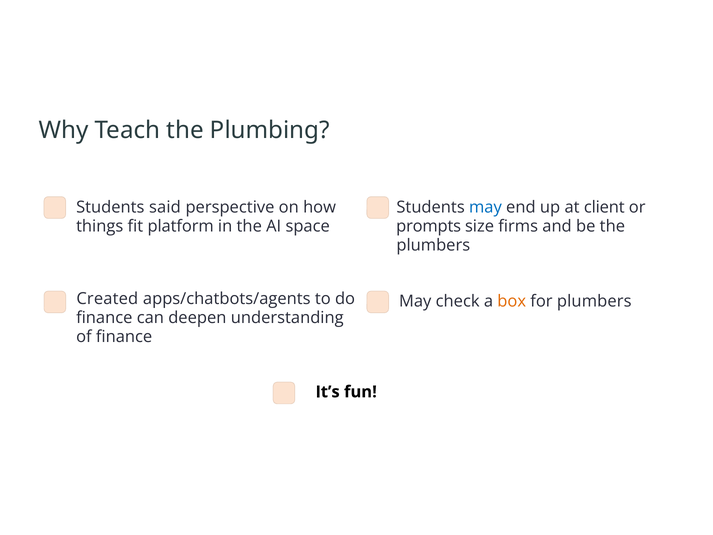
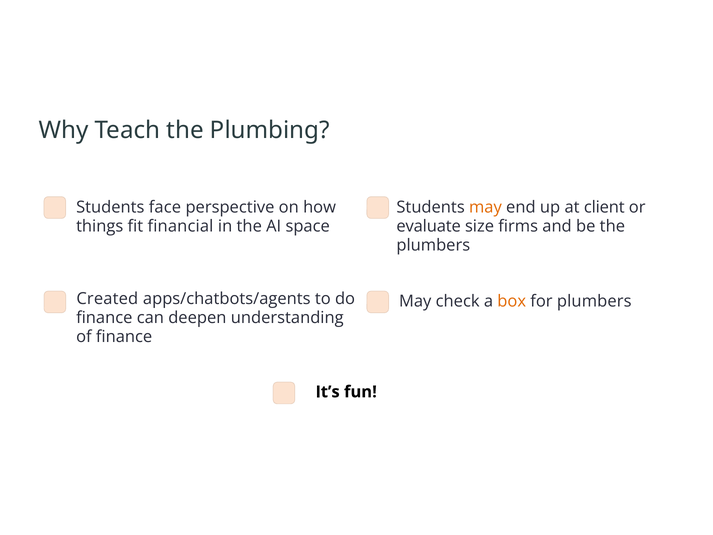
said: said -> face (165, 207)
may colour: blue -> orange (485, 207)
platform: platform -> financial (180, 226)
prompts: prompts -> evaluate (429, 226)
